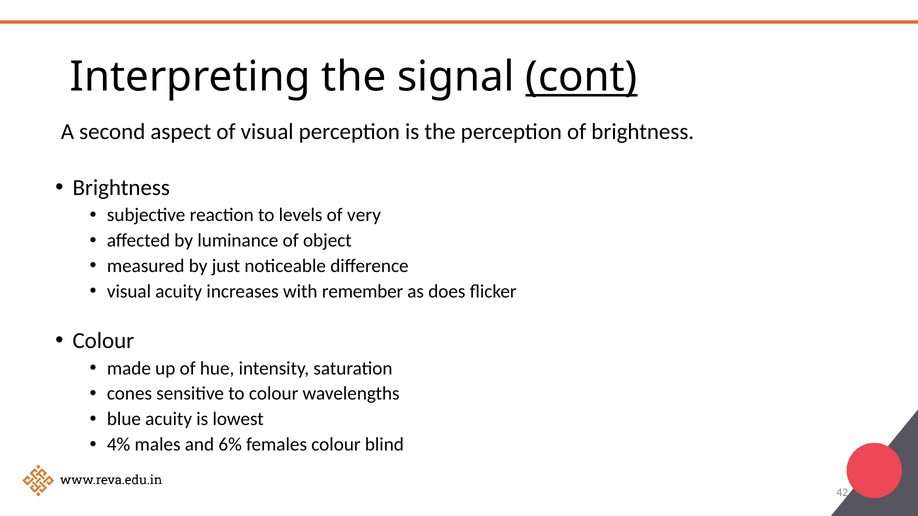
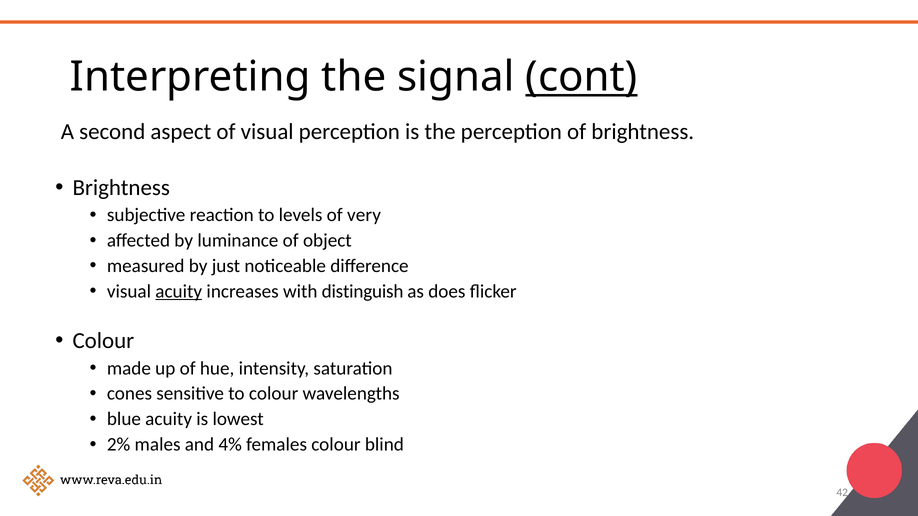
acuity underline: none -> present (179, 292)
remember: remember -> distinguish (363, 292)
4%: 4% -> 2% (119, 445)
6%: 6% -> 4% (230, 445)
